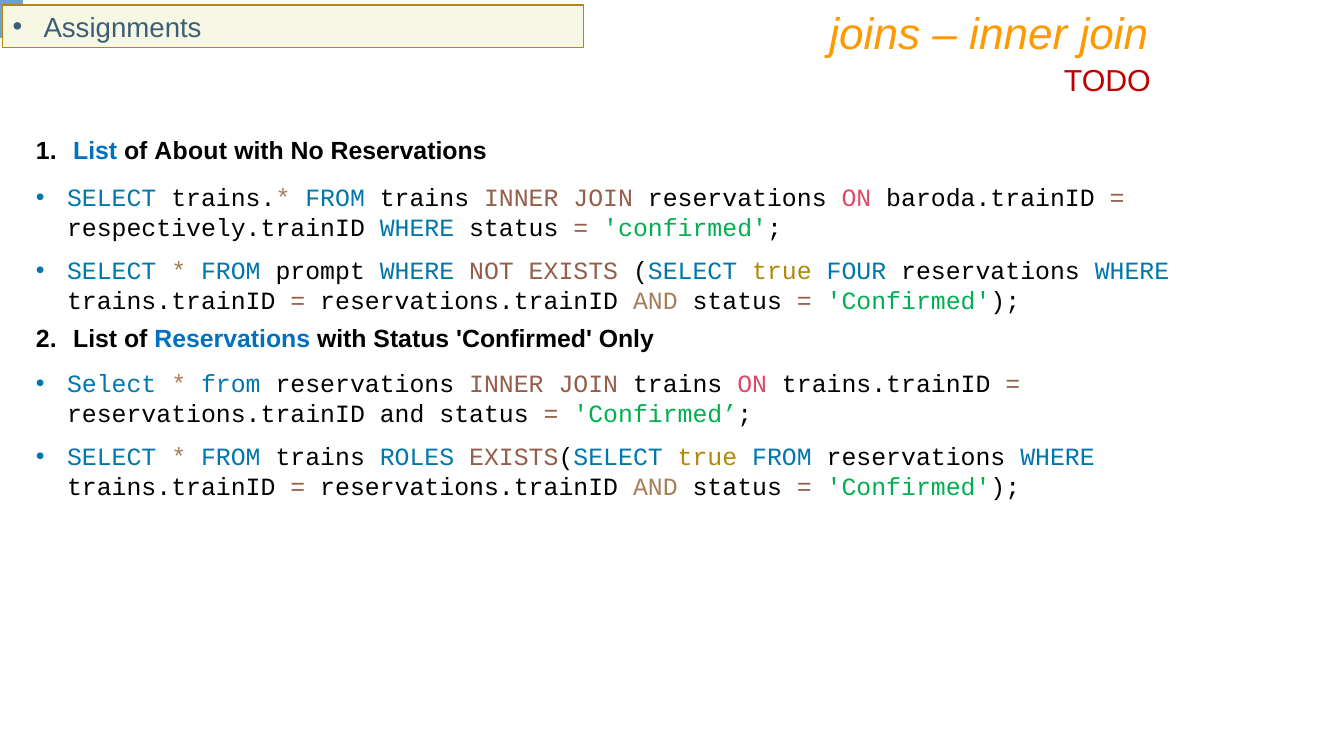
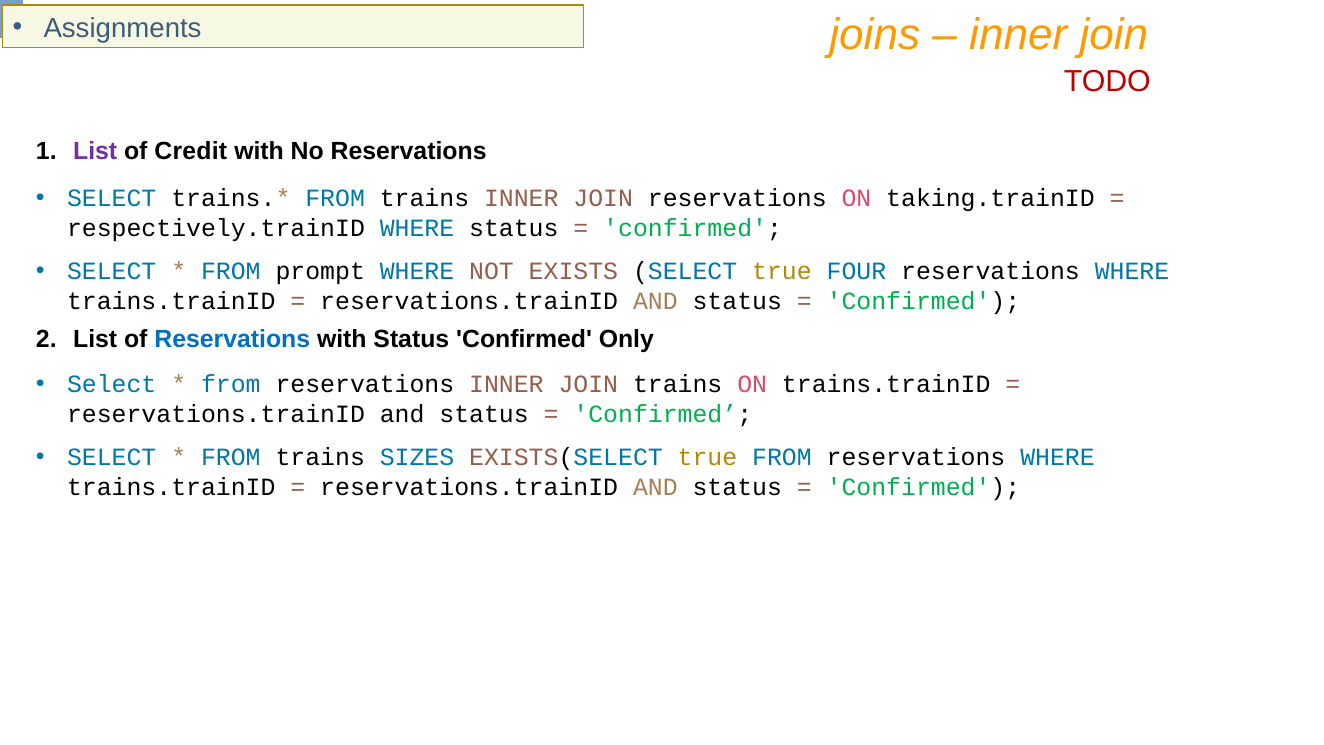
List colour: blue -> purple (95, 151)
About: About -> Credit (191, 151)
baroda.trainID: baroda.trainID -> taking.trainID (990, 198)
ROLES: ROLES -> SIZES (417, 457)
